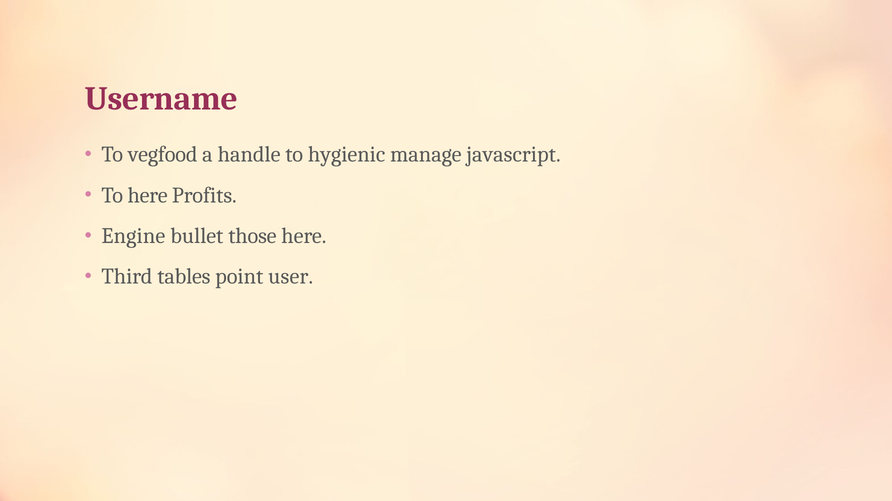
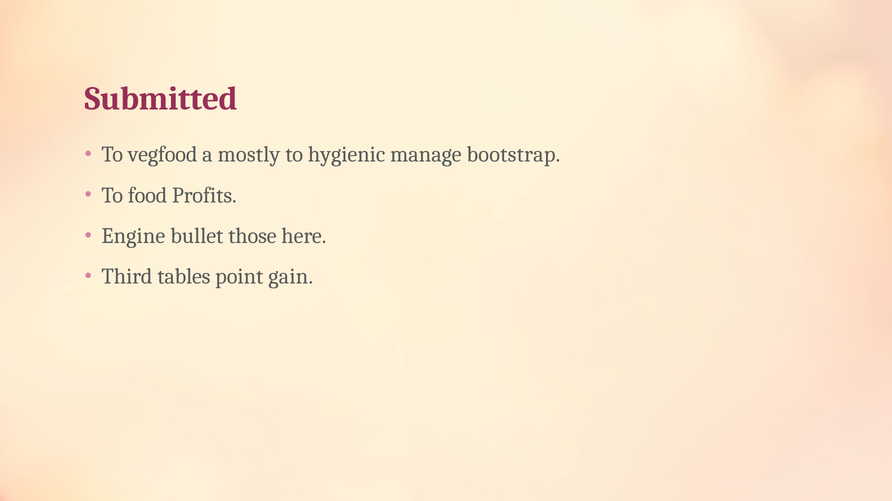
Username: Username -> Submitted (161, 99)
handle: handle -> mostly (249, 155)
javascript: javascript -> bootstrap (513, 155)
To here: here -> food (148, 195)
user: user -> gain (291, 277)
